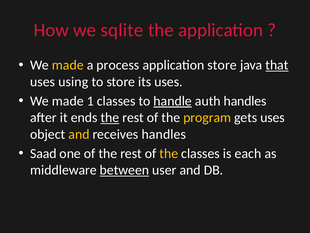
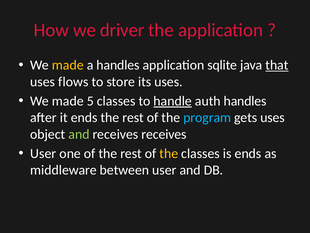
sqlite: sqlite -> driver (122, 30)
a process: process -> handles (118, 65)
application store: store -> sqlite (222, 65)
using: using -> flows (73, 82)
1: 1 -> 5 (90, 101)
the underline: present -> none (110, 117)
program colour: yellow -> light blue (207, 117)
and colour: yellow -> light green (79, 134)
receives handles: handles -> receives (164, 134)
Saad: Saad -> User (43, 153)
is each: each -> ends (248, 153)
between underline: present -> none (124, 170)
